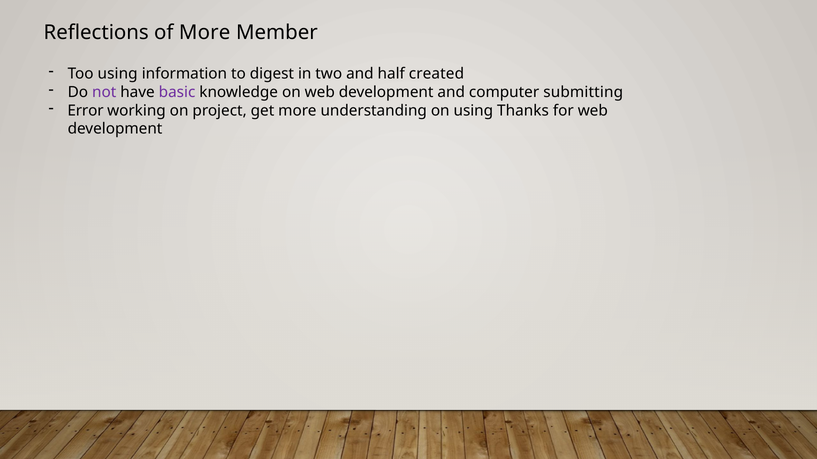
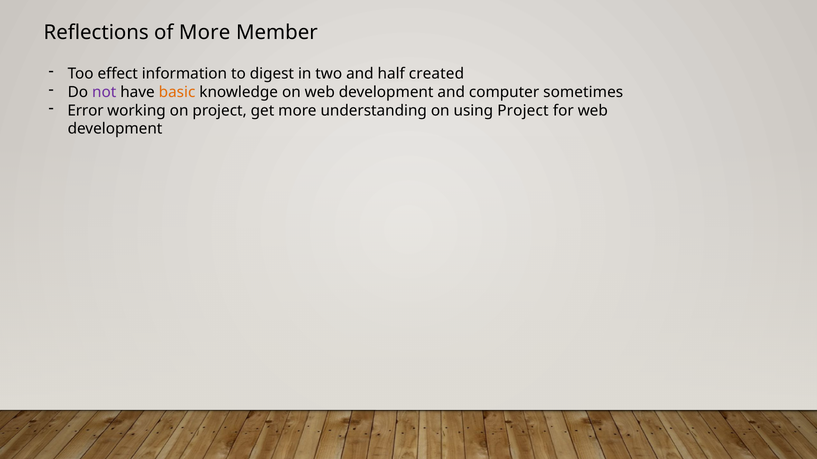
Too using: using -> effect (118, 74)
basic colour: purple -> orange (177, 92)
submitting: submitting -> sometimes (583, 92)
using Thanks: Thanks -> Project (523, 111)
